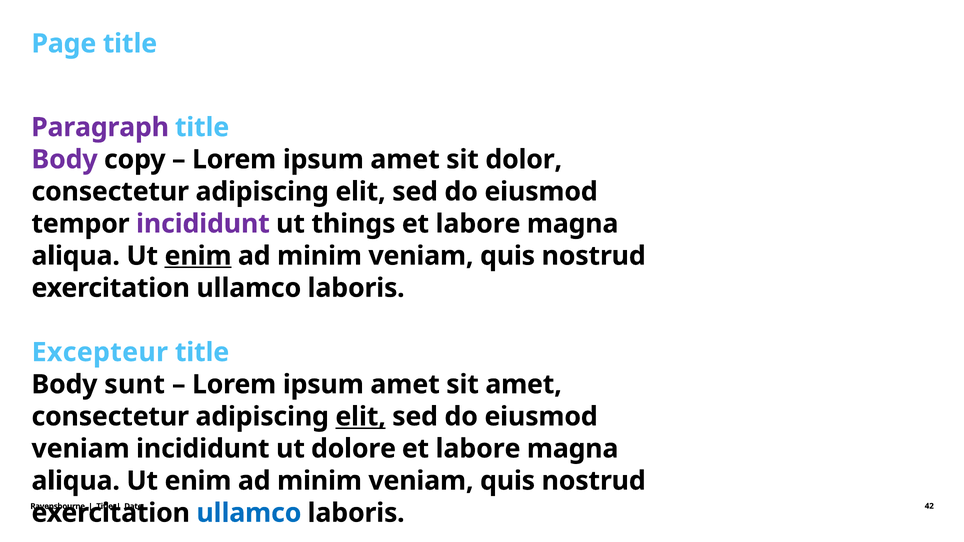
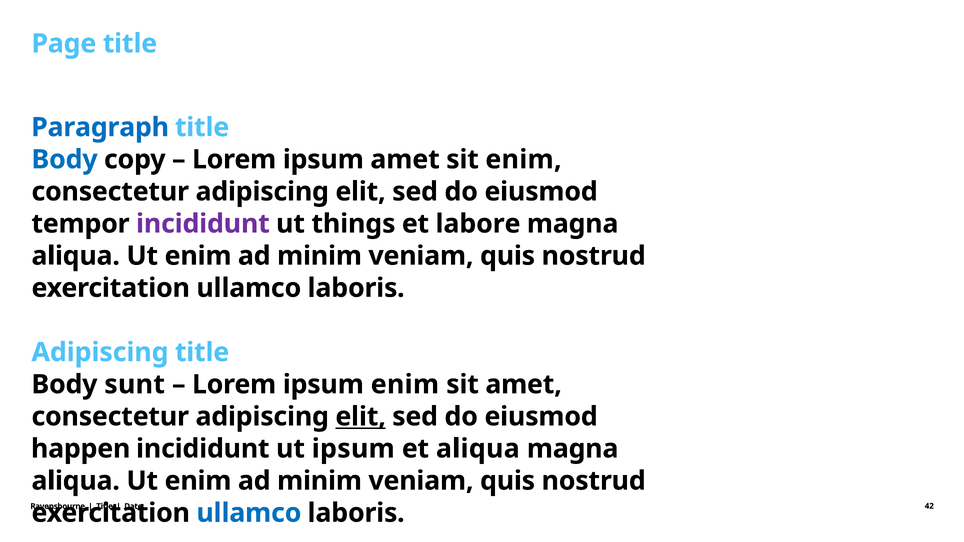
Paragraph colour: purple -> blue (100, 127)
Body colour: purple -> blue (65, 160)
sit dolor: dolor -> enim (523, 160)
enim underline: present -> none (198, 256)
Excepteur: Excepteur -> Adipiscing (100, 352)
amet: amet -> enim (405, 385)
veniam: veniam -> happen (81, 449)
ut dolore: dolore -> ipsum (353, 449)
labore: labore -> aliqua (478, 449)
